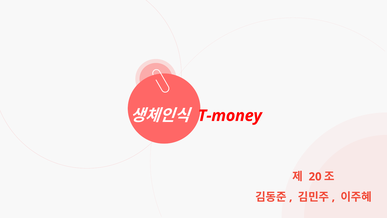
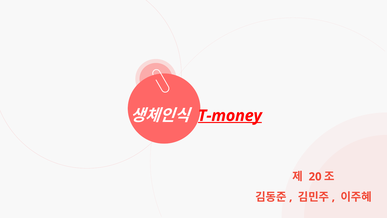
T-money underline: none -> present (230, 115)
